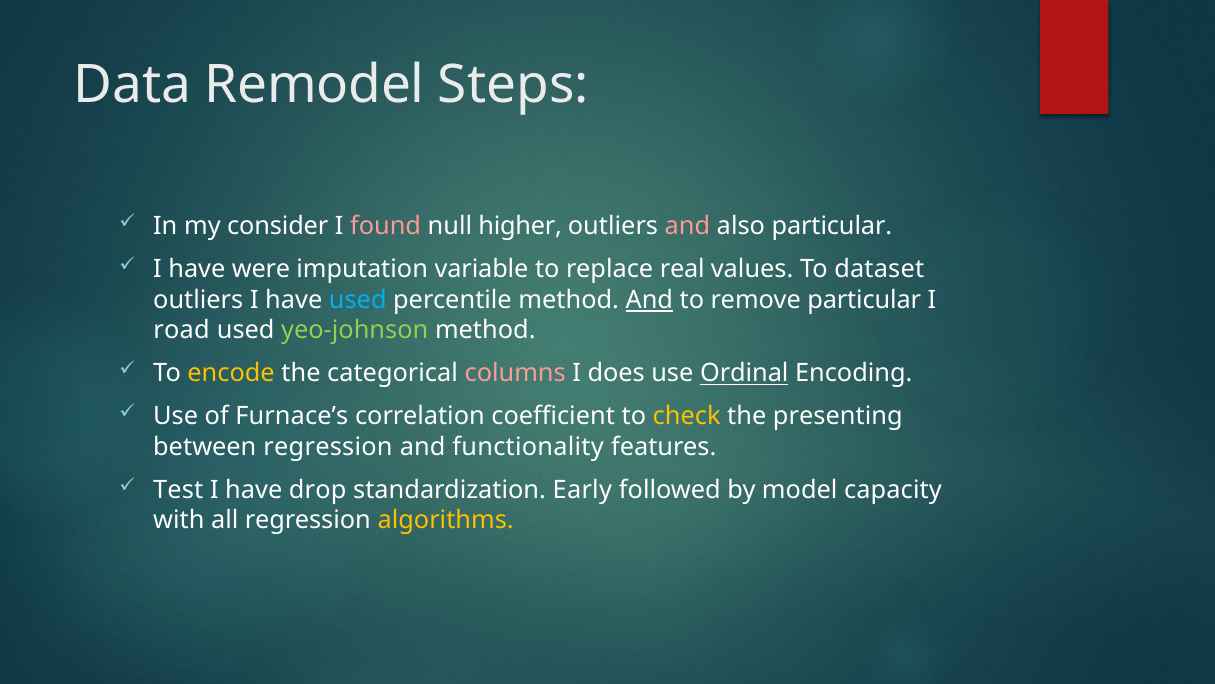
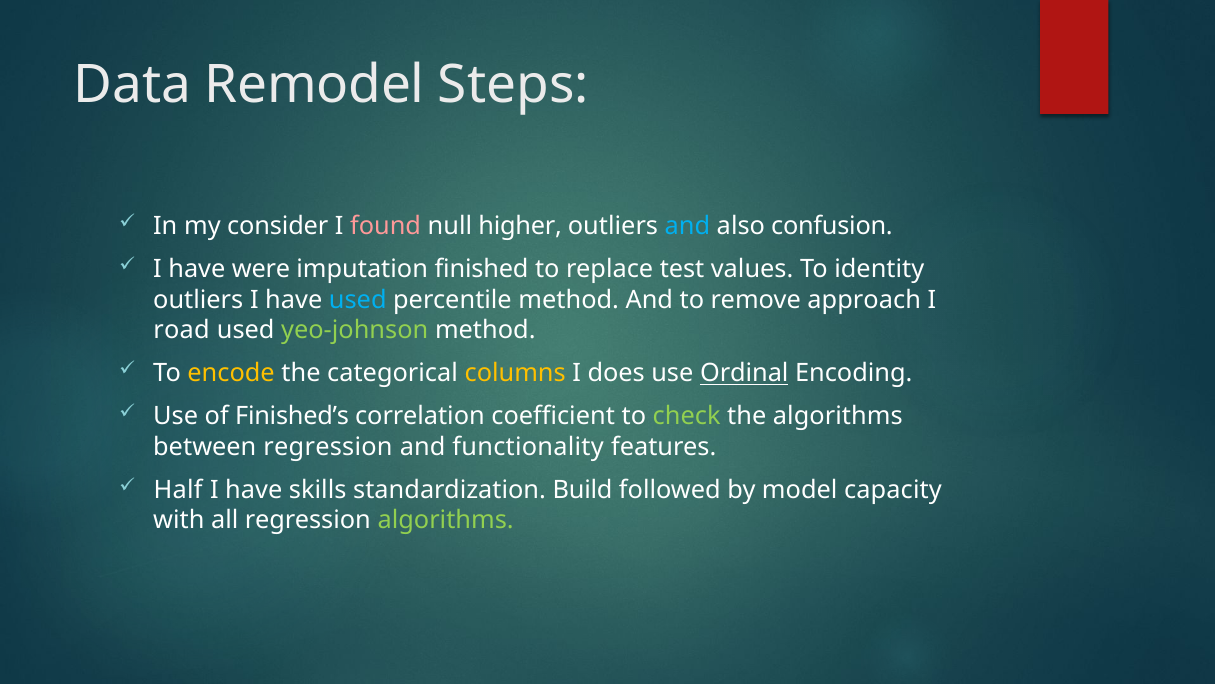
and colour: pink -> light blue (687, 226)
also particular: particular -> confusion (832, 226)
variable: variable -> finished (482, 269)
real: real -> test (682, 269)
dataset: dataset -> identity (879, 269)
And underline: present -> none (649, 300)
remove particular: particular -> approach (864, 300)
columns colour: pink -> yellow (515, 373)
Furnace’s: Furnace’s -> Finished’s (292, 416)
check colour: yellow -> light green (687, 416)
the presenting: presenting -> algorithms (838, 416)
Test: Test -> Half (178, 490)
drop: drop -> skills (318, 490)
Early: Early -> Build (583, 490)
algorithms colour: yellow -> light green (446, 520)
